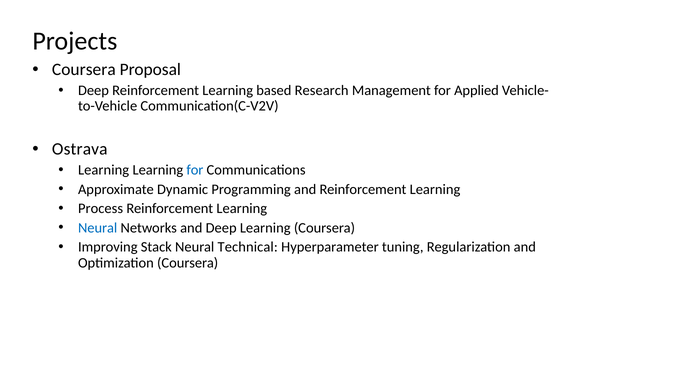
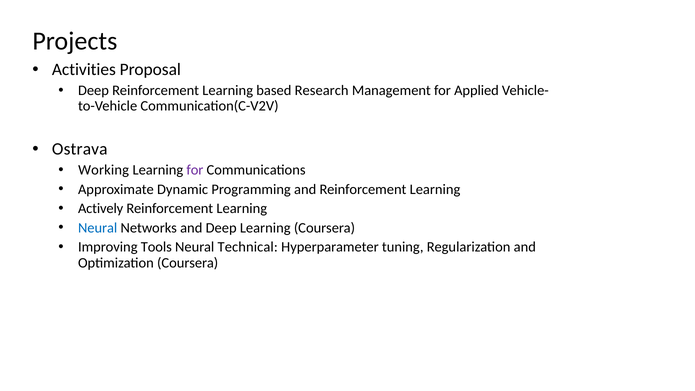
Coursera: Coursera -> Activities (84, 70)
Learning: Learning -> Working (104, 170)
for colour: blue -> purple (195, 170)
Process: Process -> Actively (101, 208)
Stack: Stack -> Tools (156, 247)
